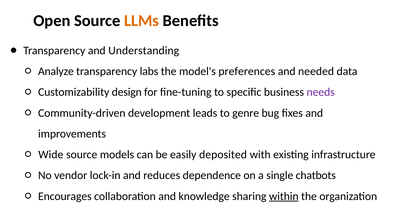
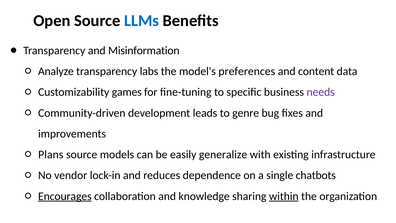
LLMs colour: orange -> blue (142, 21)
Understanding: Understanding -> Misinformation (144, 50)
needed: needed -> content (316, 71)
design: design -> games (127, 92)
Wide: Wide -> Plans (51, 154)
deposited: deposited -> generalize (223, 154)
Encourages underline: none -> present (65, 196)
